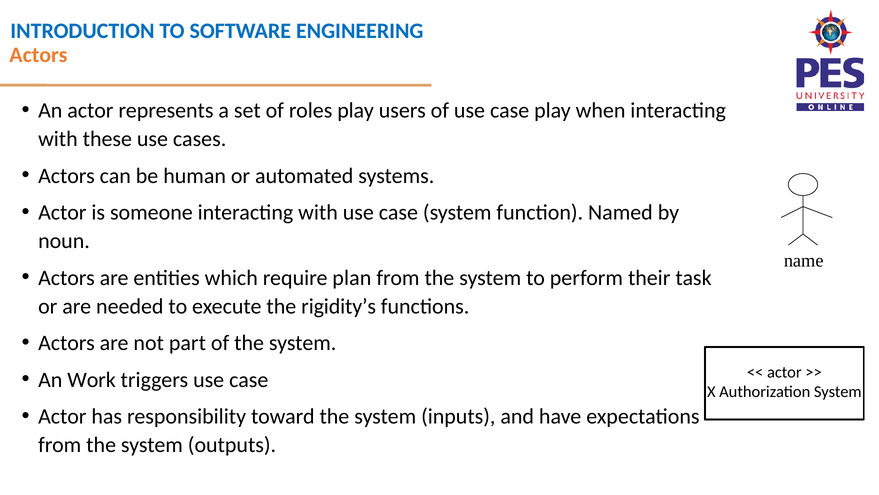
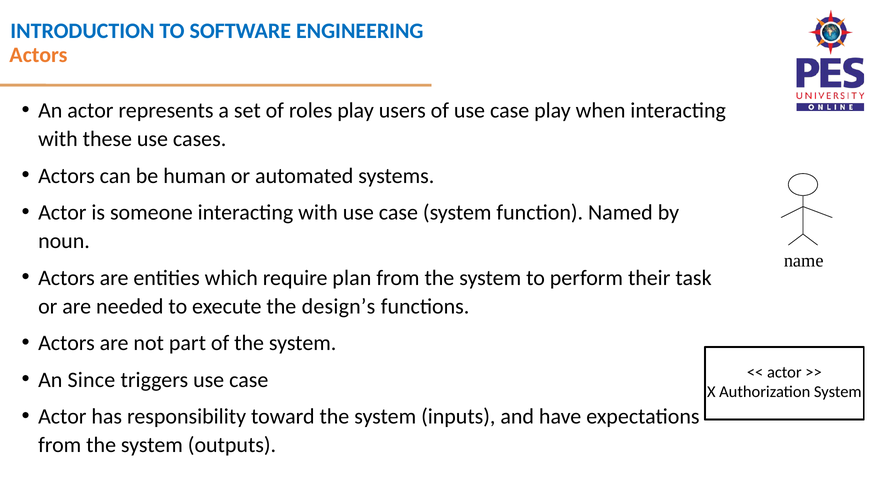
rigidity’s: rigidity’s -> design’s (338, 306)
Work: Work -> Since (91, 379)
